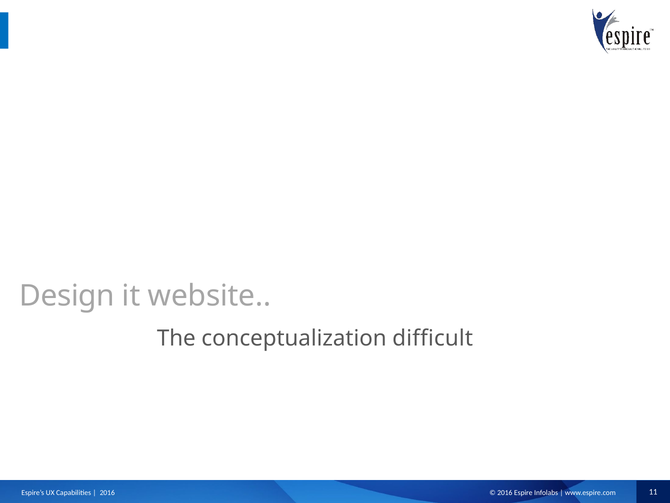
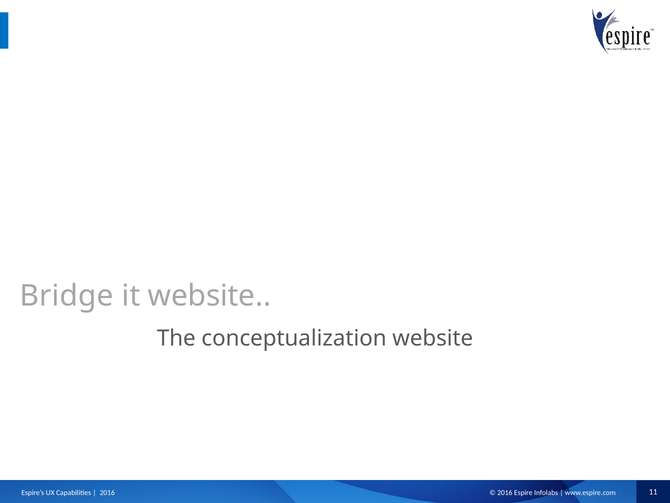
Design: Design -> Bridge (67, 296)
conceptualization difficult: difficult -> website (433, 338)
